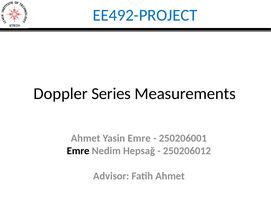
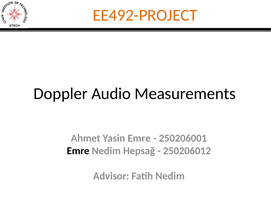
EE492-PROJECT colour: blue -> orange (145, 15)
Series: Series -> Audio (111, 94)
Fatih Ahmet: Ahmet -> Nedim (170, 176)
